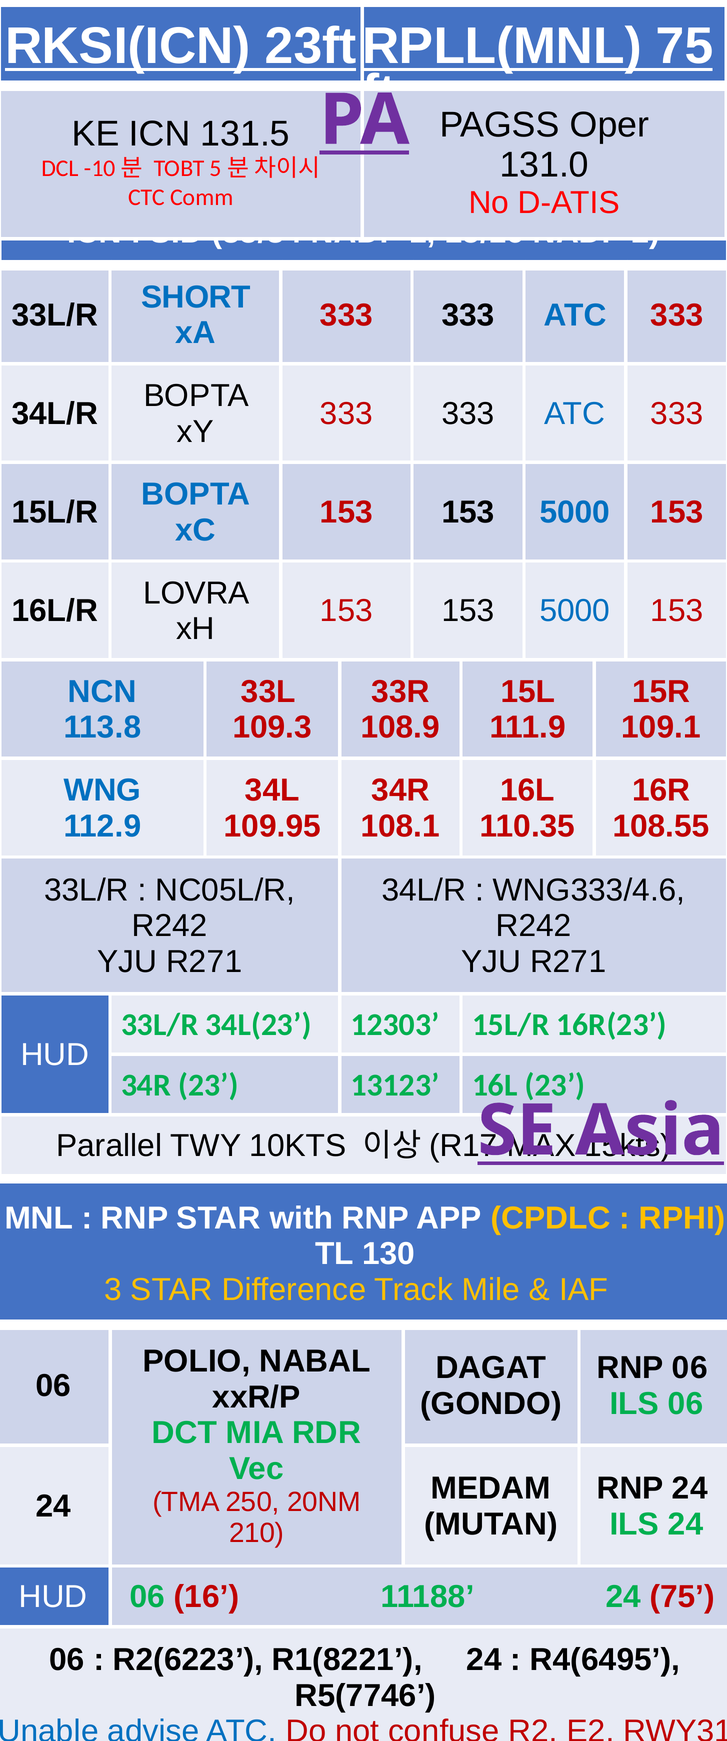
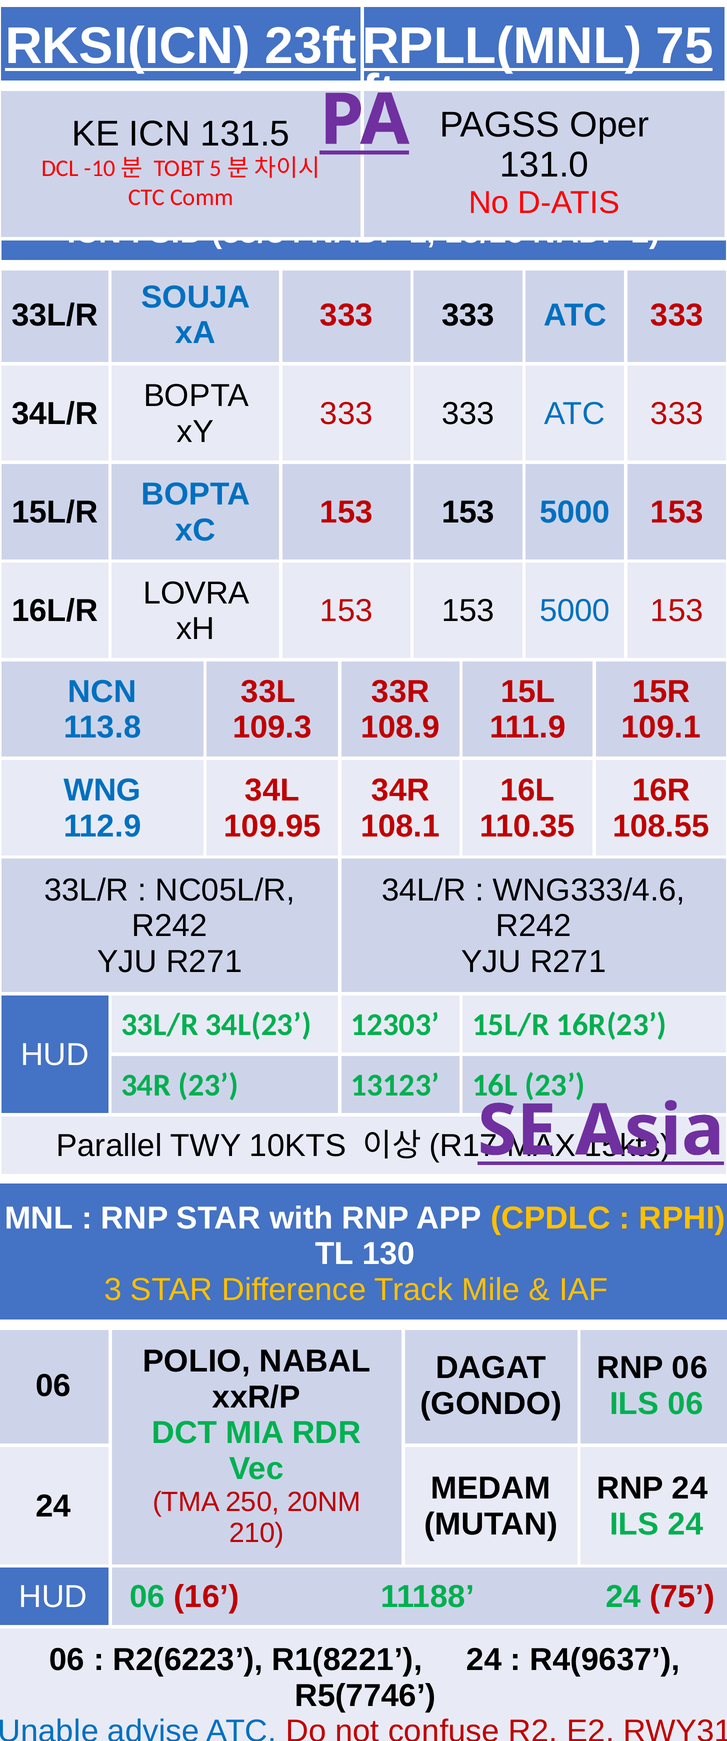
SHORT: SHORT -> SOUJA (196, 297)
R4(6495: R4(6495 -> R4(9637 (605, 1658)
